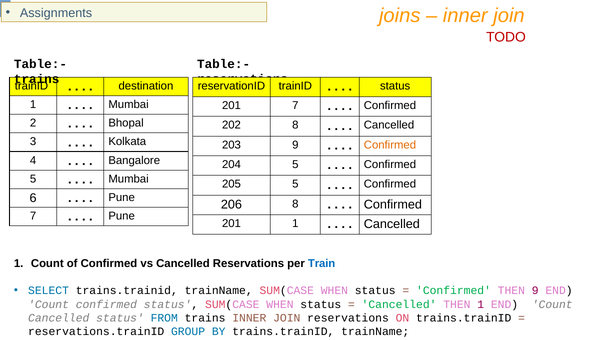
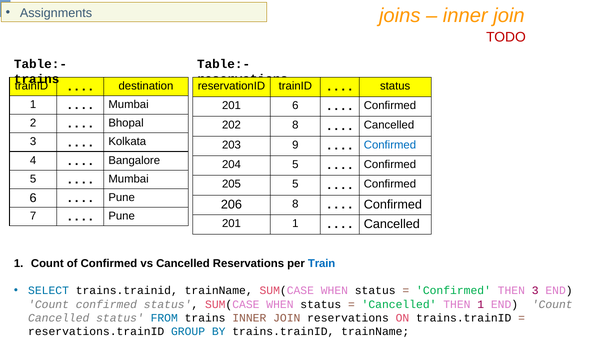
201 7: 7 -> 6 (295, 106)
Confirmed colour: orange -> blue (390, 145)
THEN 9: 9 -> 3 (535, 291)
